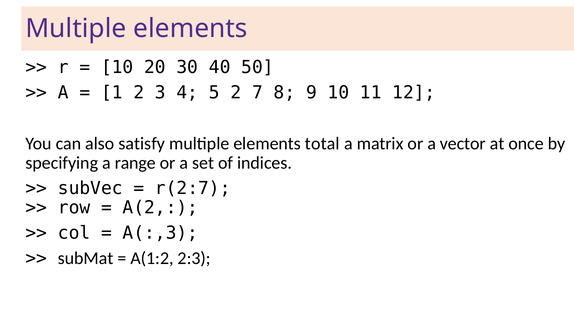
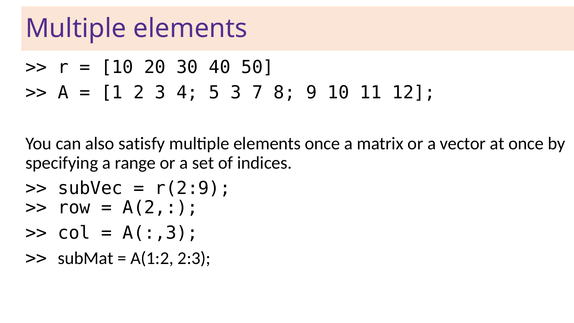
5 2: 2 -> 3 (236, 93)
elements total: total -> once (322, 143)
r(2:7: r(2:7 -> r(2:9 (193, 188)
